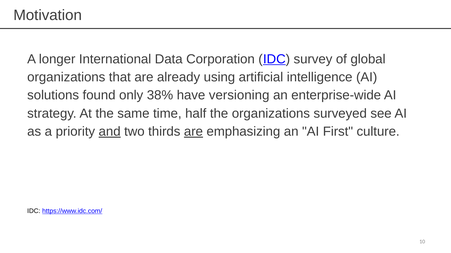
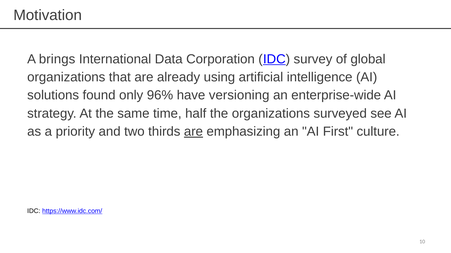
longer: longer -> brings (57, 59)
38%: 38% -> 96% (160, 96)
and underline: present -> none (110, 132)
